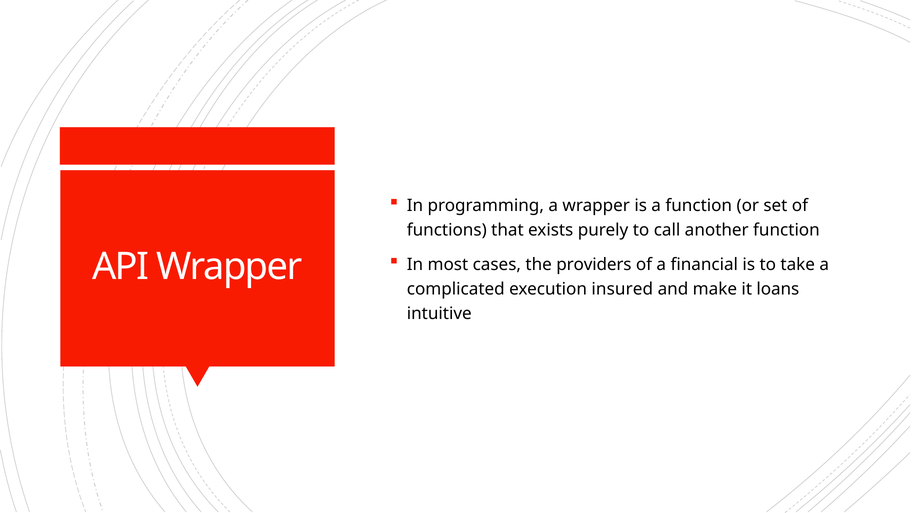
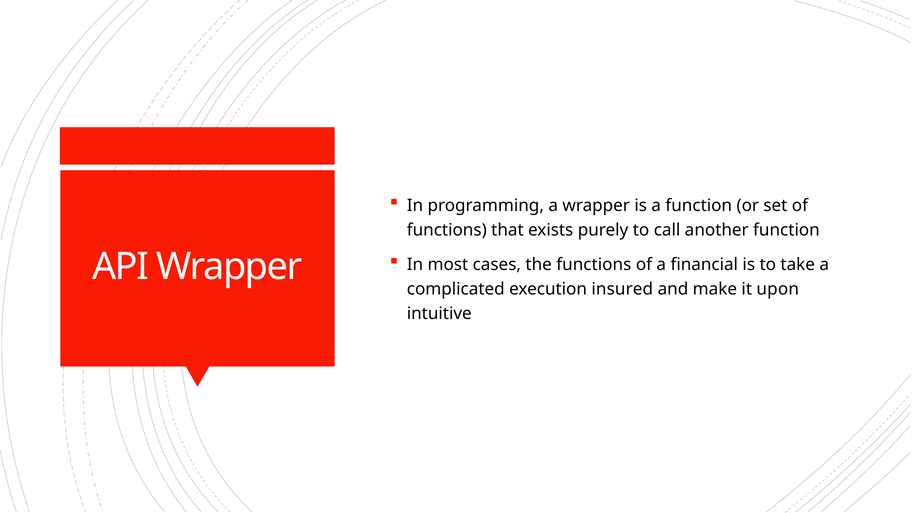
the providers: providers -> functions (594, 264)
loans: loans -> upon (778, 289)
